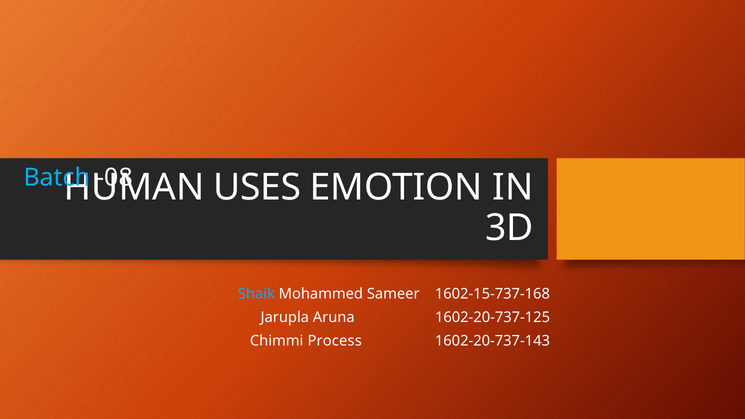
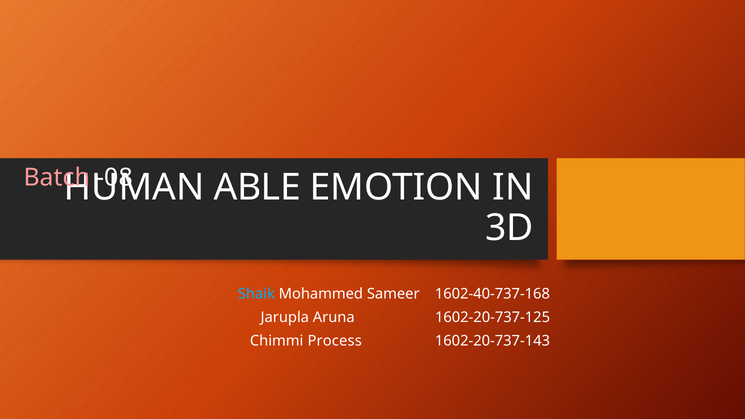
Batch colour: light blue -> pink (57, 177)
USES: USES -> ABLE (257, 188)
1602-15-737-168: 1602-15-737-168 -> 1602-40-737-168 (492, 294)
